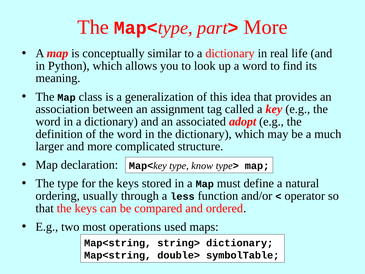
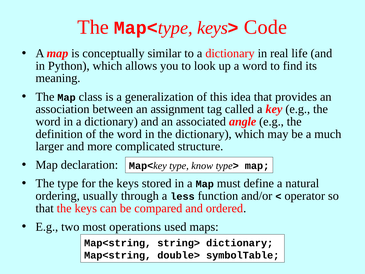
type part: part -> keys (213, 28)
More: More -> Code (265, 27)
adopt: adopt -> angle (243, 121)
